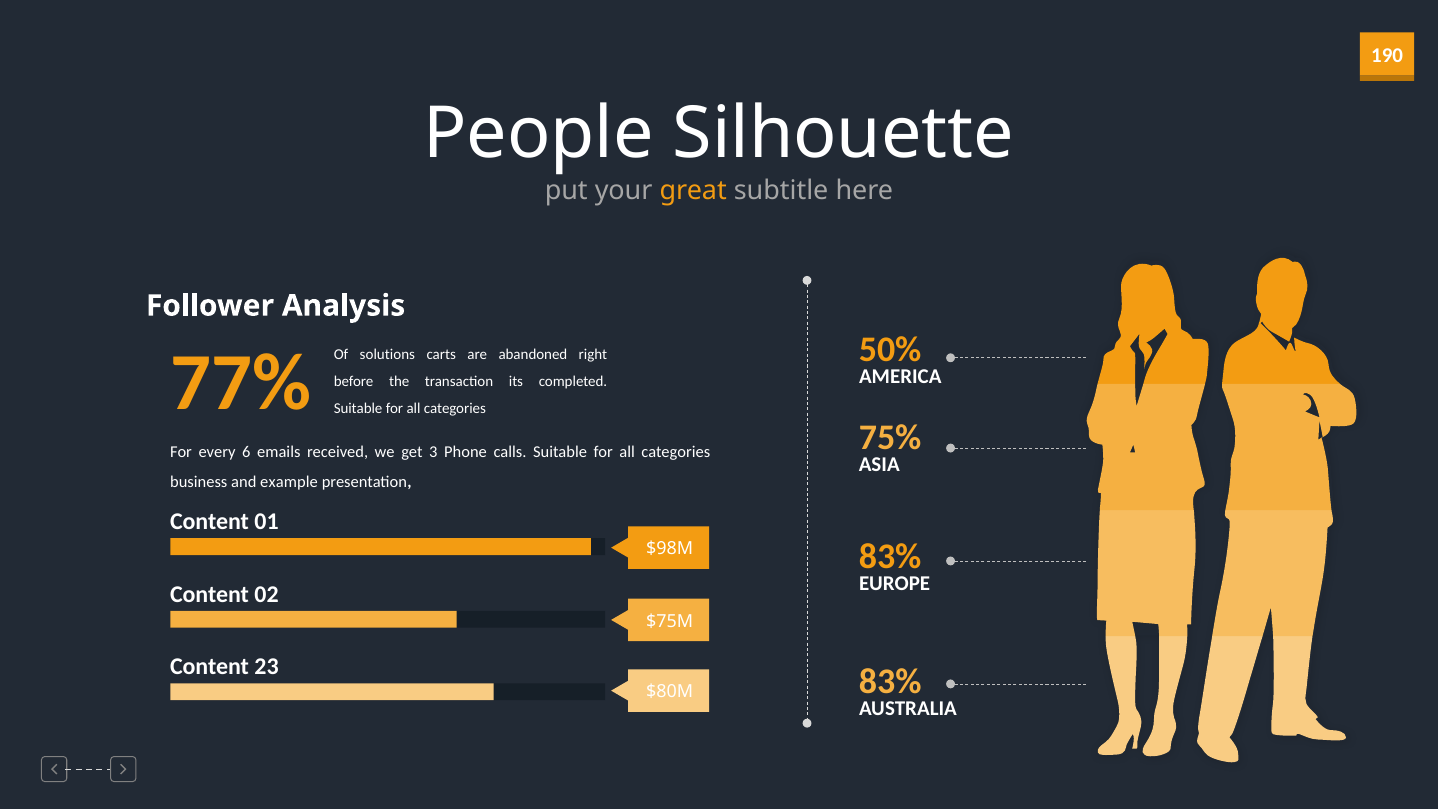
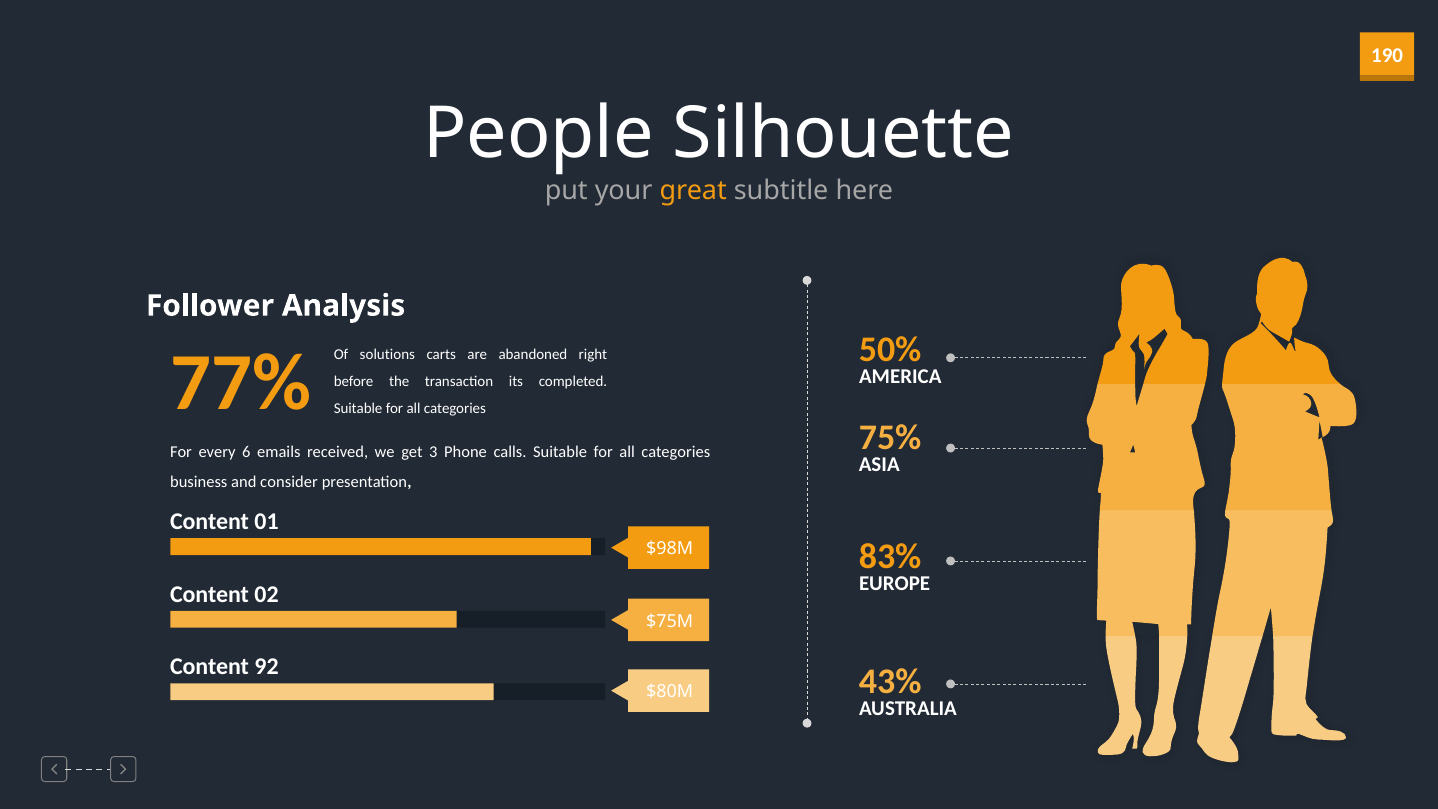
example: example -> consider (289, 482)
23: 23 -> 92 (266, 666)
83%: 83% -> 43% (890, 682)
